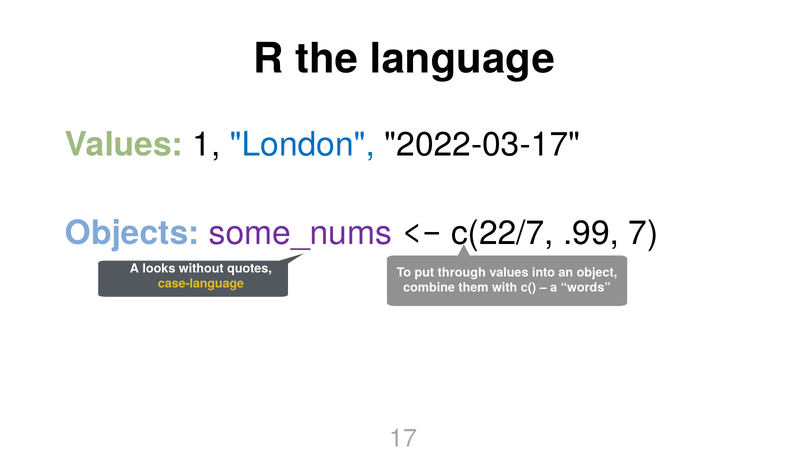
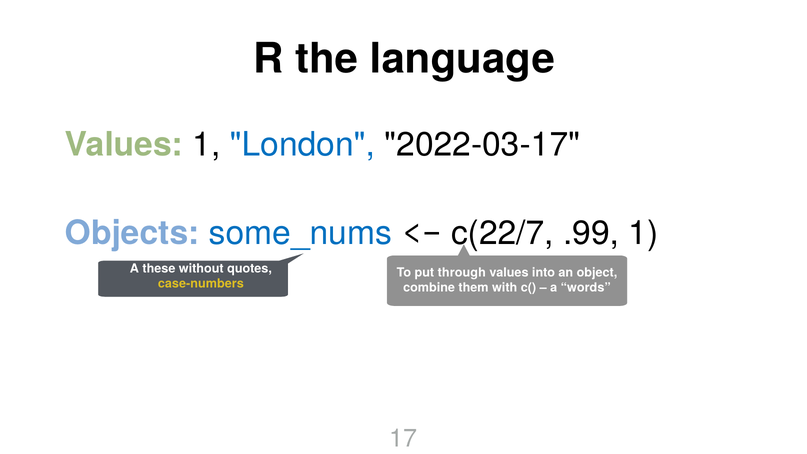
some_nums colour: purple -> blue (300, 233)
7: 7 -> 1 (643, 233)
looks: looks -> these (159, 268)
case-language: case-language -> case-numbers (201, 283)
